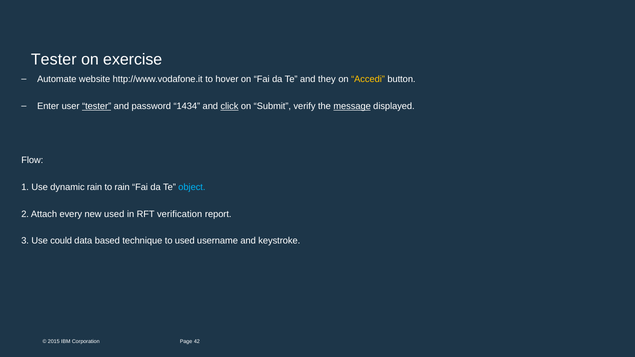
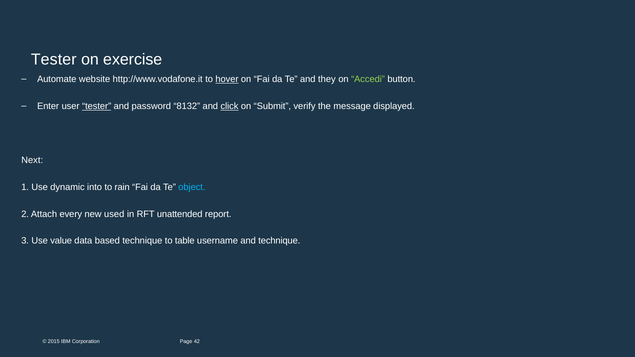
hover underline: none -> present (227, 79)
Accedi colour: yellow -> light green (368, 79)
1434: 1434 -> 8132 (187, 106)
message underline: present -> none (352, 106)
Flow: Flow -> Next (32, 160)
dynamic rain: rain -> into (95, 187)
verification: verification -> unattended (180, 214)
could: could -> value (61, 241)
to used: used -> table (185, 241)
and keystroke: keystroke -> technique (279, 241)
